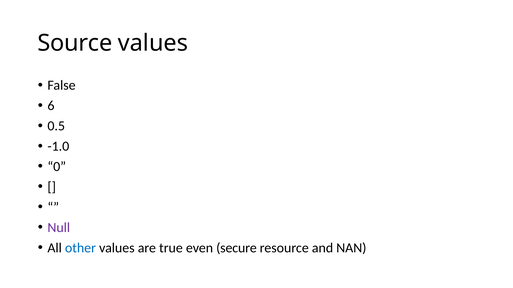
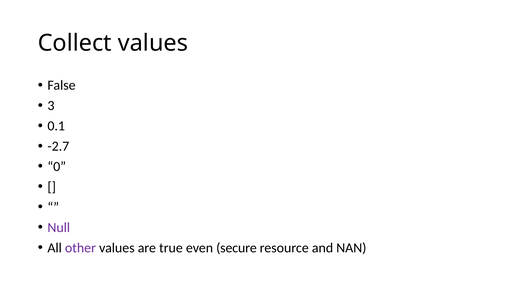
Source: Source -> Collect (75, 43)
6: 6 -> 3 (51, 106)
0.5: 0.5 -> 0.1 (56, 126)
-1.0: -1.0 -> -2.7 (58, 147)
other colour: blue -> purple (80, 248)
